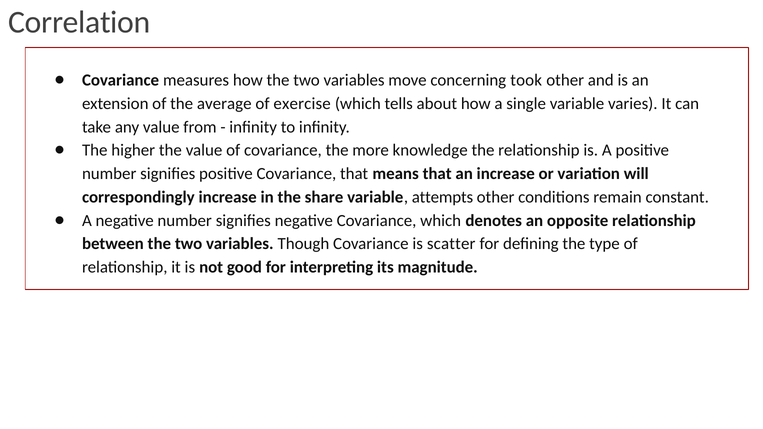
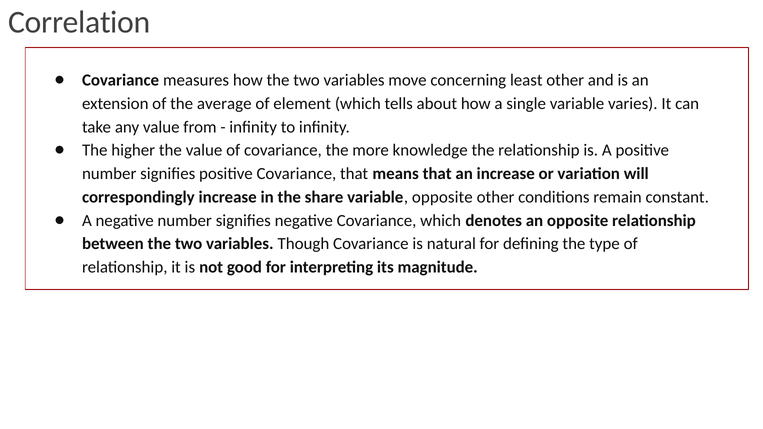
took: took -> least (526, 80)
exercise: exercise -> element (302, 104)
variable attempts: attempts -> opposite (442, 197)
scatter: scatter -> natural (451, 244)
